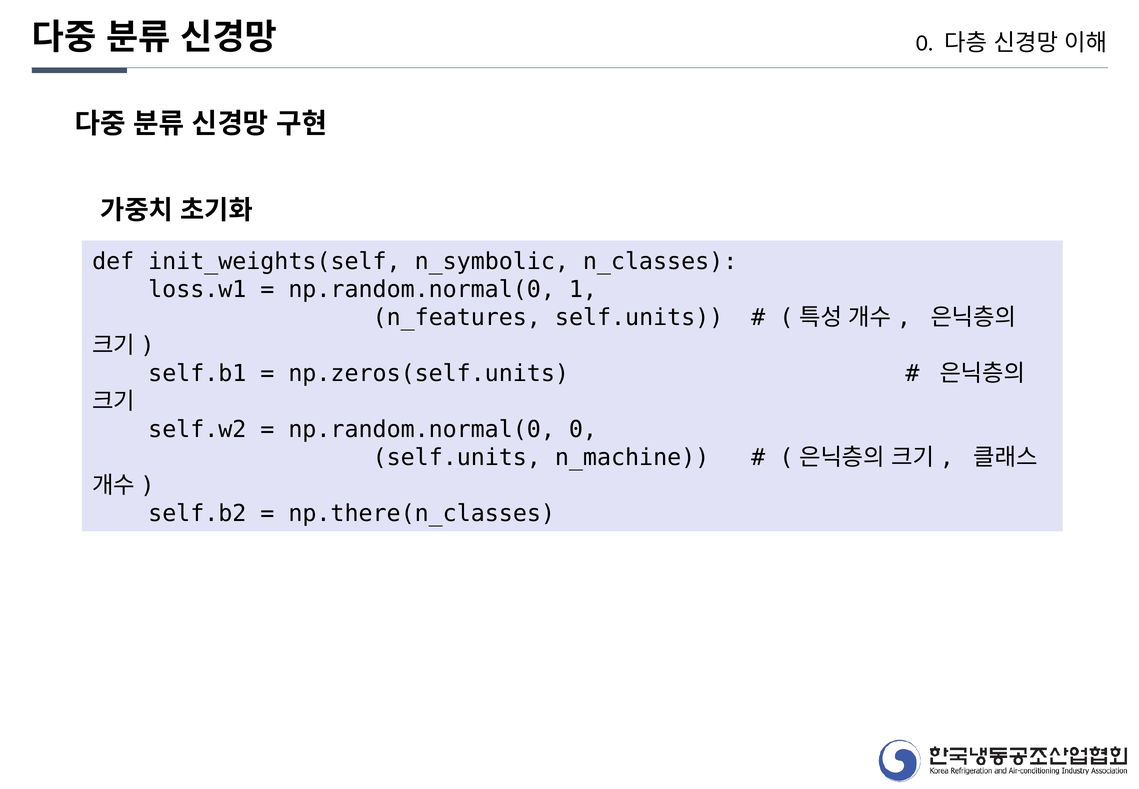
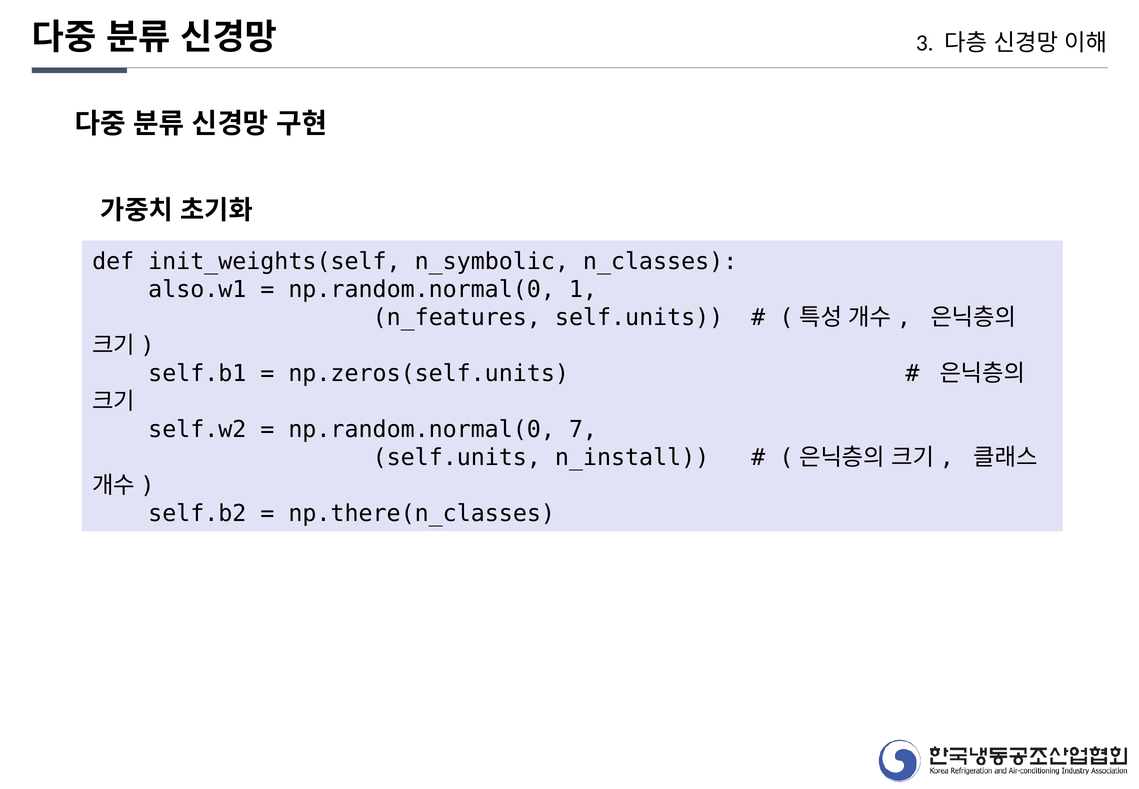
0: 0 -> 3 (925, 43)
loss.w1: loss.w1 -> also.w1 (197, 289)
np.random.normal(0 0: 0 -> 7 (583, 429)
n_machine: n_machine -> n_install (632, 457)
